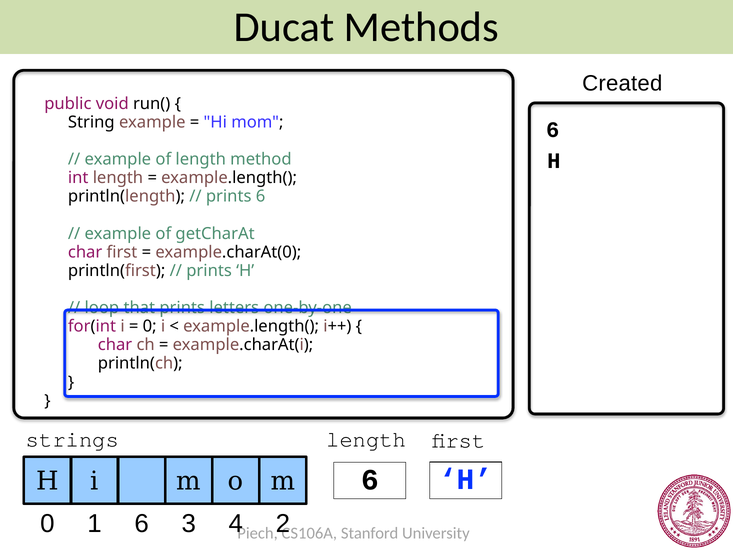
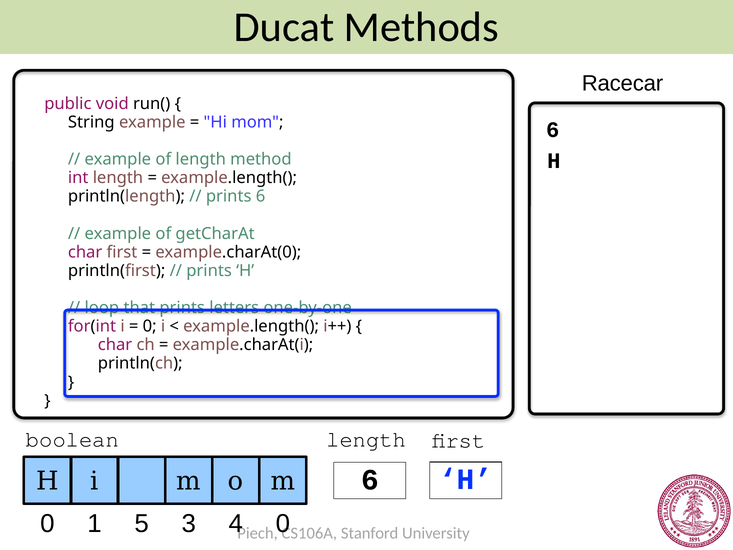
Created: Created -> Racecar (622, 83)
strings: strings -> boolean (72, 439)
1 6: 6 -> 5 (142, 523)
4 2: 2 -> 0 (283, 523)
